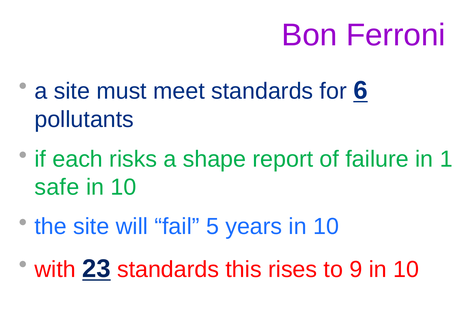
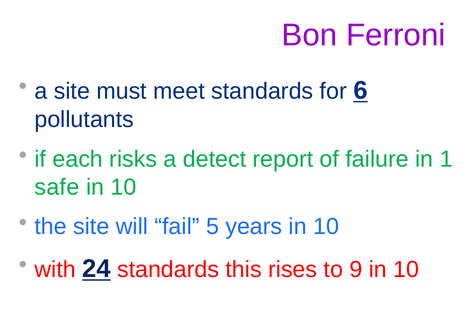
shape: shape -> detect (214, 159)
23: 23 -> 24 (96, 269)
